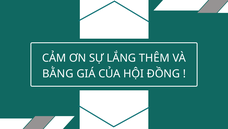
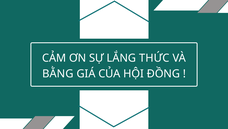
THÊM: THÊM -> THỨC (154, 58)
